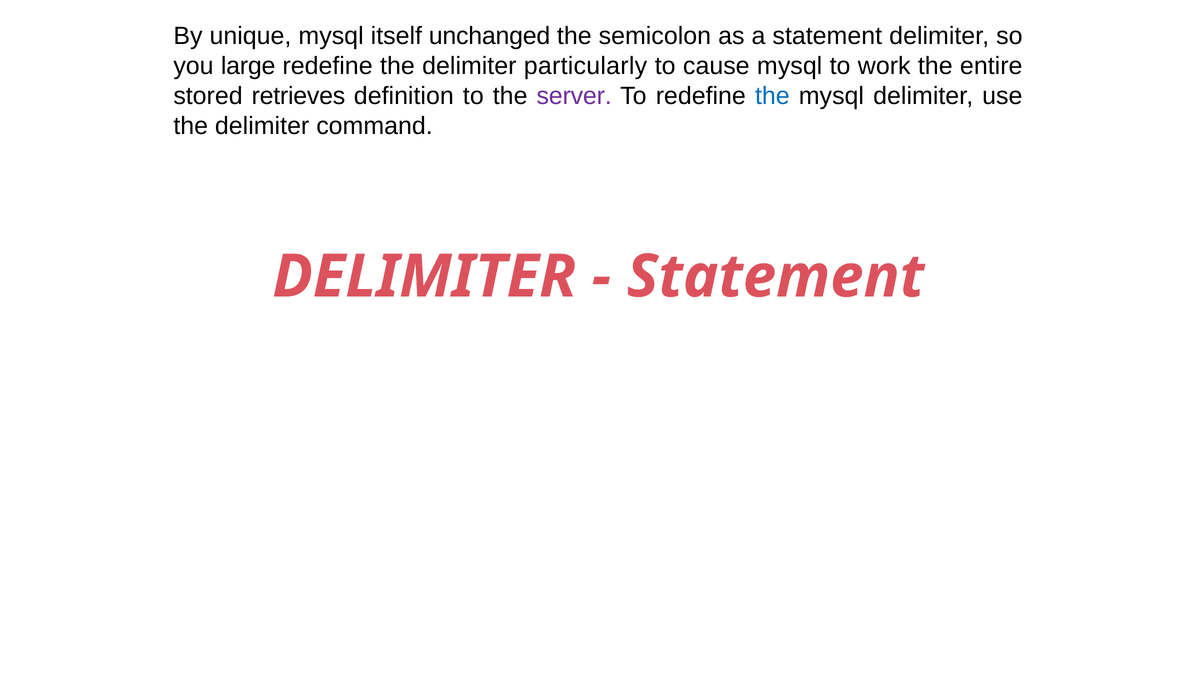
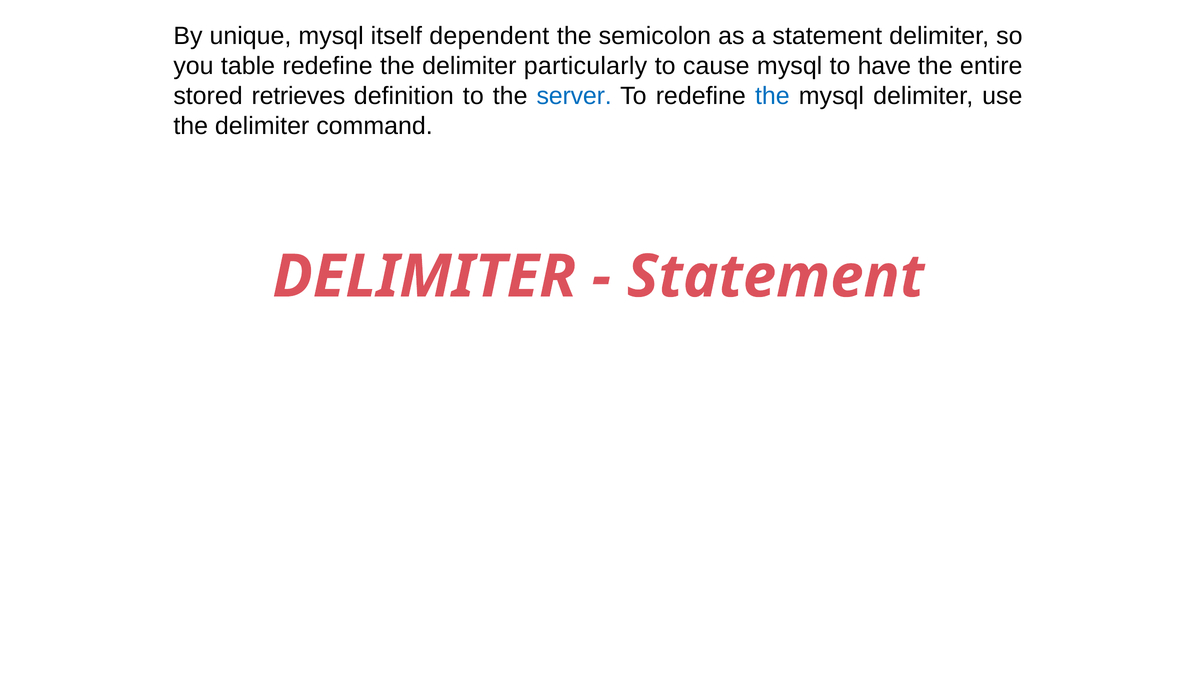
unchanged: unchanged -> dependent (489, 36)
large: large -> table (248, 66)
work: work -> have (884, 66)
server colour: purple -> blue (574, 96)
